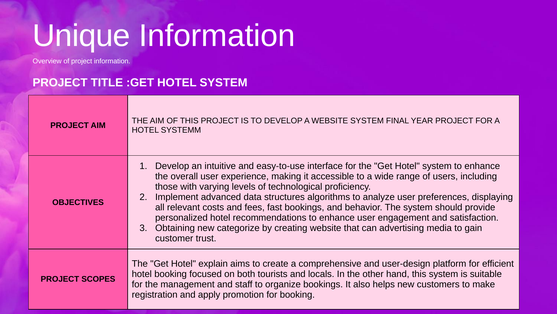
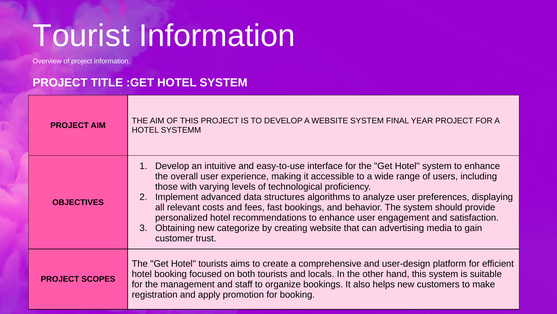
Unique: Unique -> Tourist (81, 36)
Hotel explain: explain -> tourists (213, 263)
